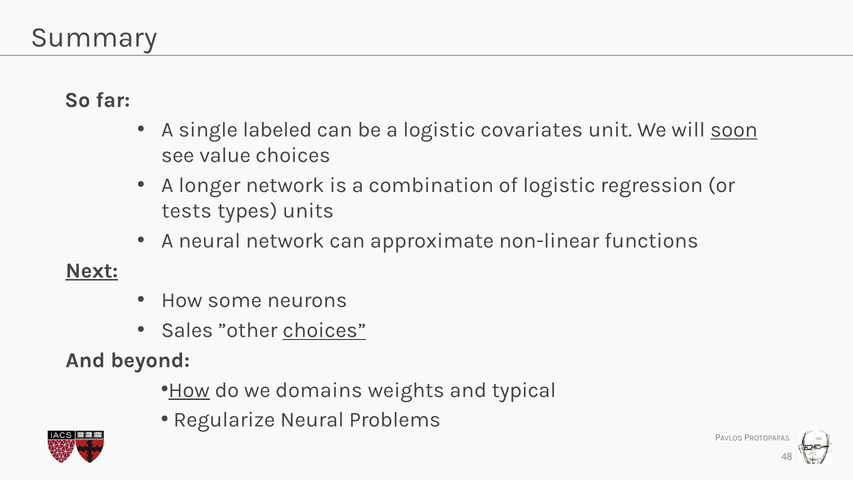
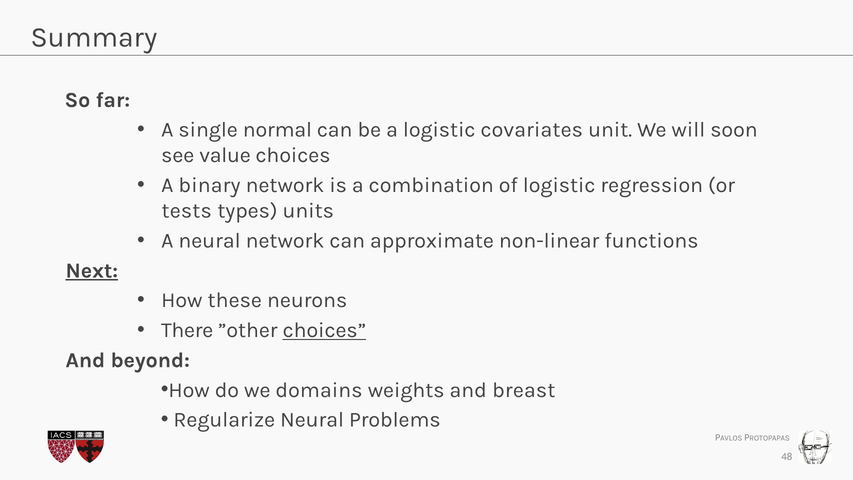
labeled: labeled -> normal (277, 130)
soon underline: present -> none (734, 130)
longer: longer -> binary (209, 185)
some: some -> these (235, 300)
Sales: Sales -> There (187, 330)
How underline: present -> none (189, 390)
typical: typical -> breast (524, 390)
